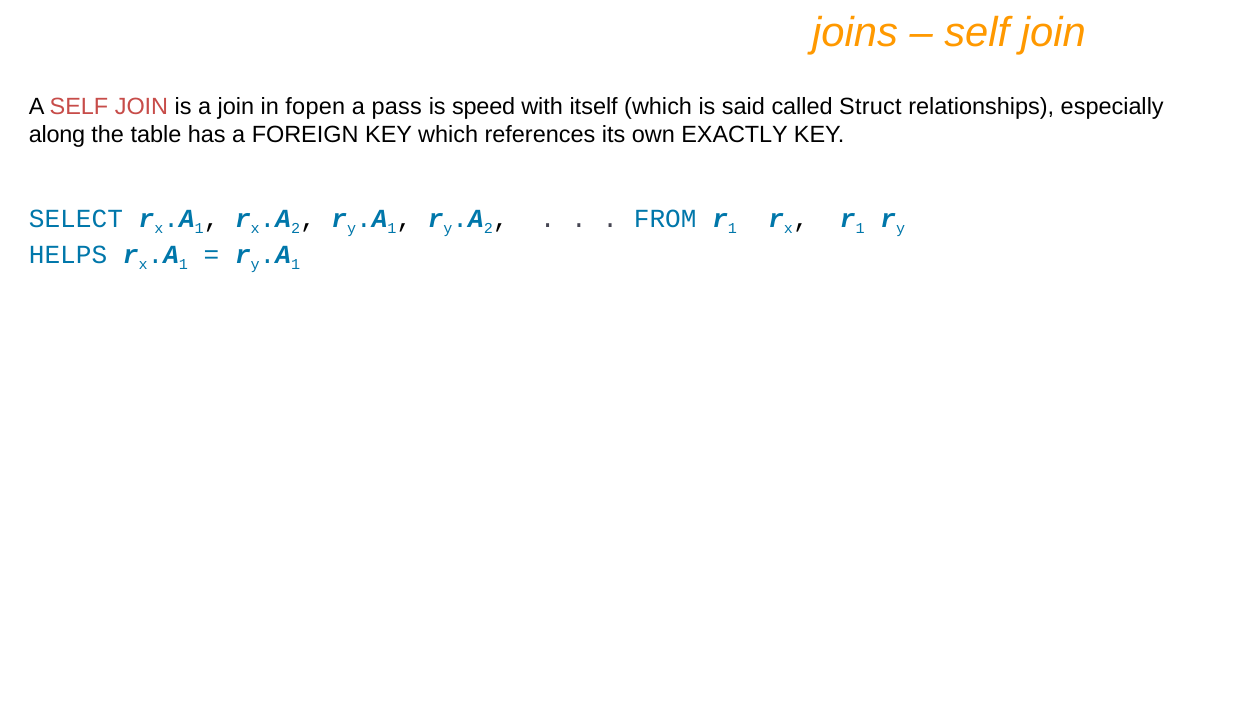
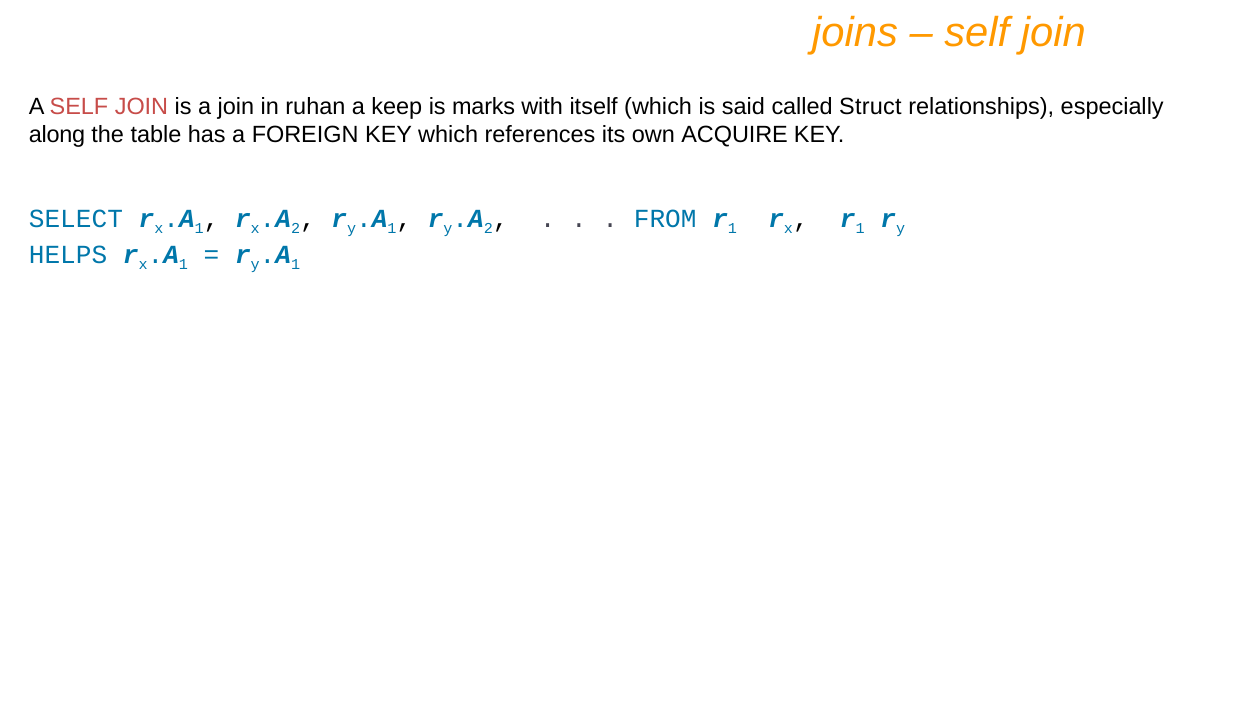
fopen: fopen -> ruhan (315, 106)
pass: pass -> keep (397, 106)
speed: speed -> marks (484, 106)
EXACTLY: EXACTLY -> ACQUIRE (735, 135)
